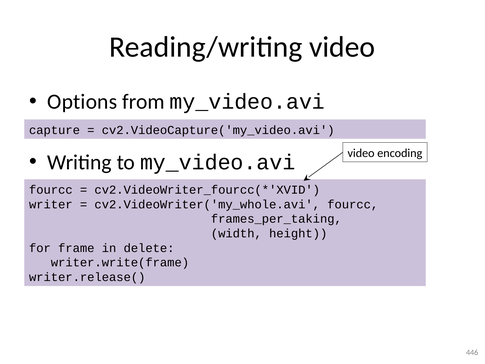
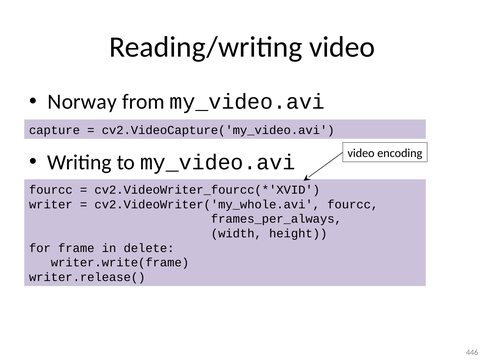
Options: Options -> Norway (82, 102)
frames_per_taking: frames_per_taking -> frames_per_always (276, 219)
